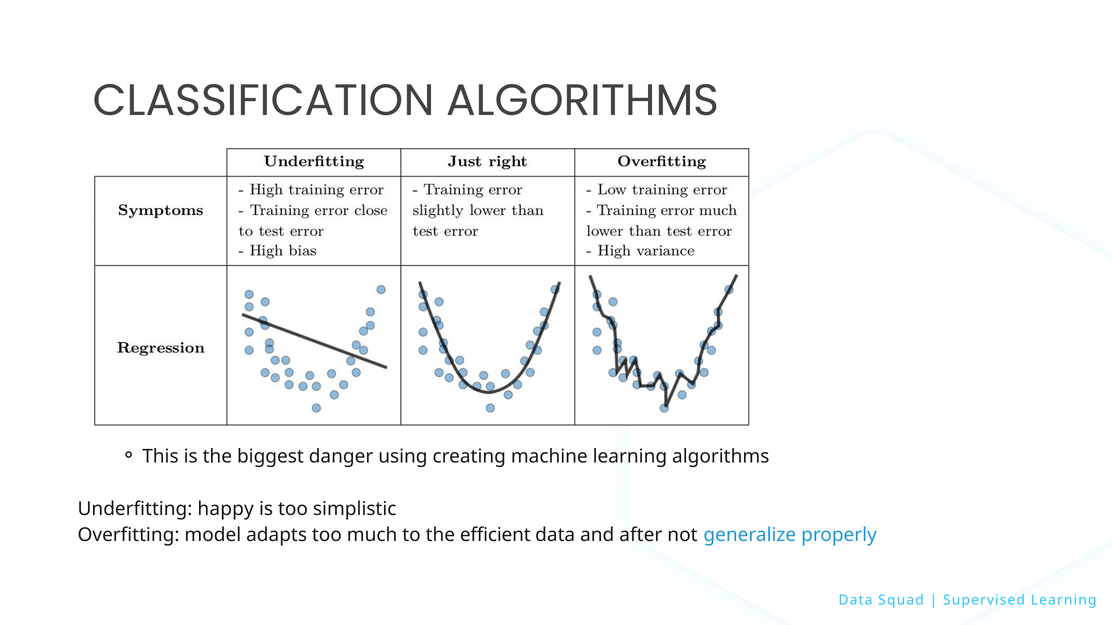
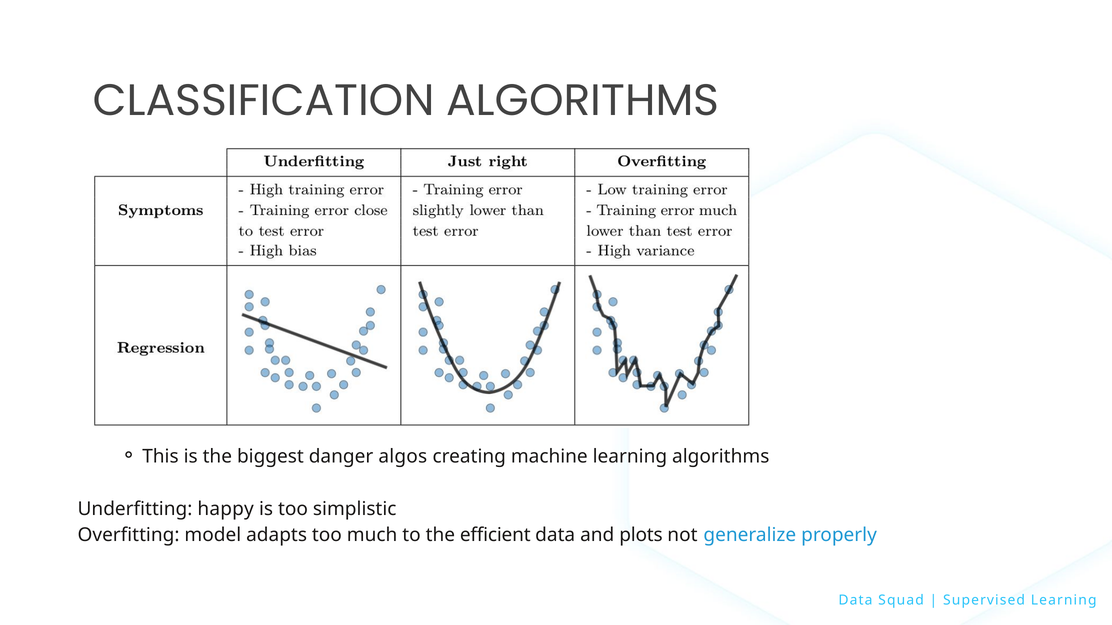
using: using -> algos (403, 457)
after: after -> plots (641, 535)
